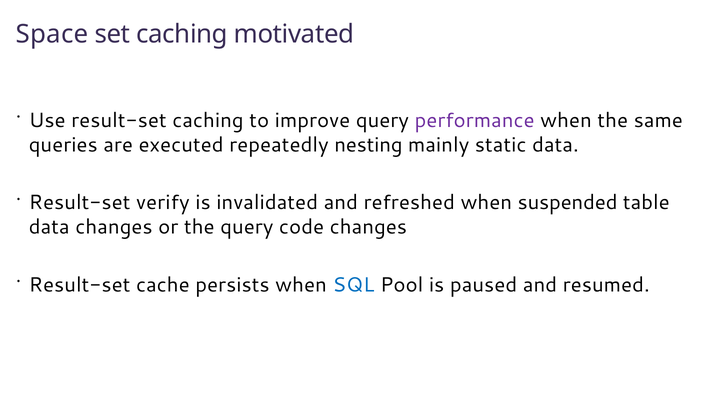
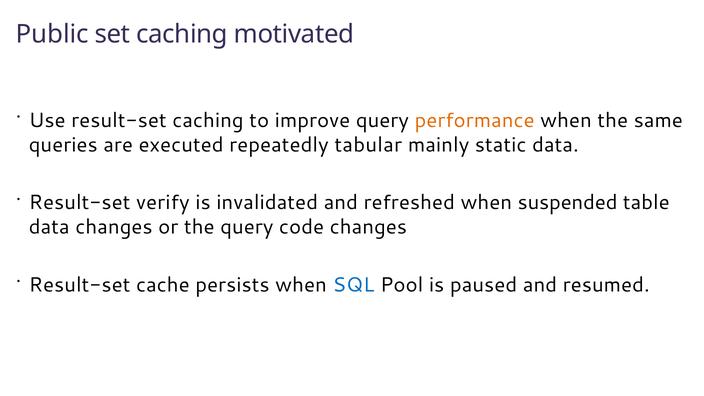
Space: Space -> Public (52, 34)
performance colour: purple -> orange (475, 120)
nesting: nesting -> tabular (368, 145)
